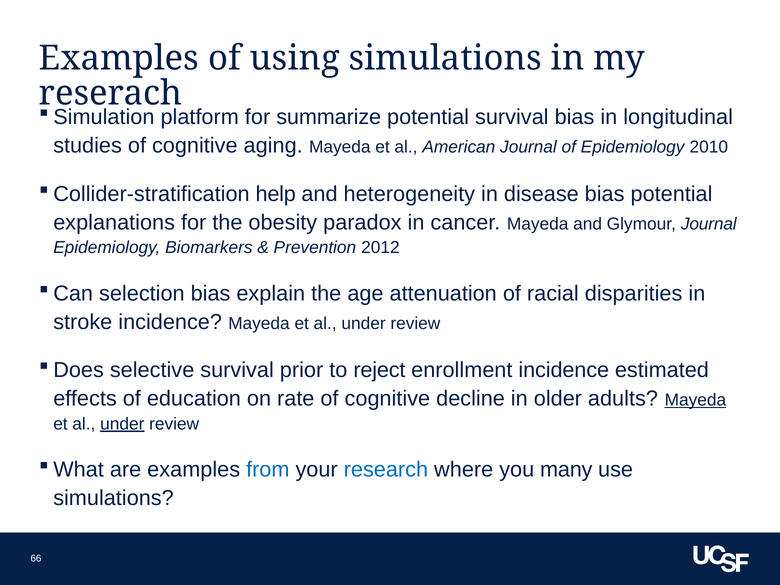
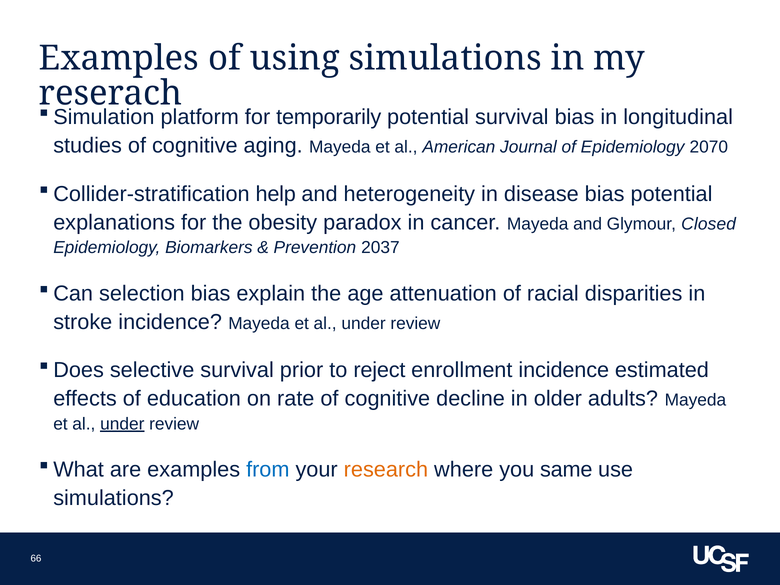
summarize: summarize -> temporarily (329, 117)
2010: 2010 -> 2070 (709, 147)
Glymour Journal: Journal -> Closed (709, 224)
2012: 2012 -> 2037 (380, 248)
Mayeda underline: present -> none (695, 400)
research colour: blue -> orange (386, 470)
many: many -> same (566, 470)
